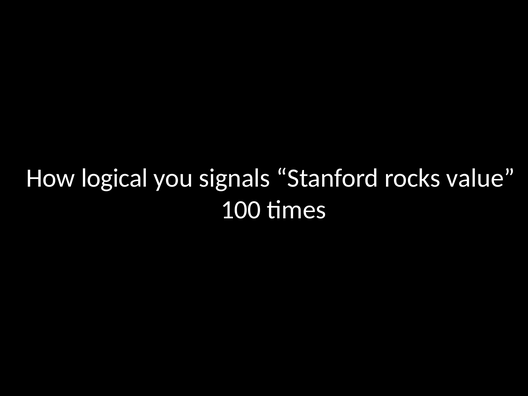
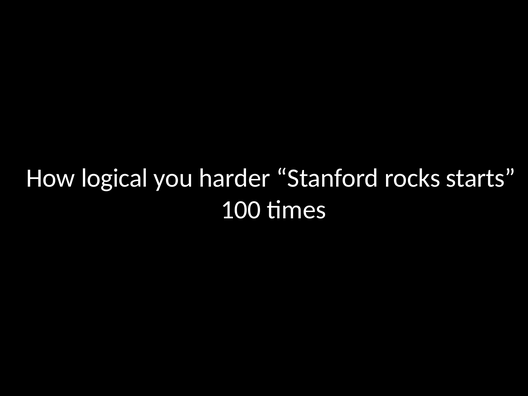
signals: signals -> harder (235, 178)
value: value -> starts (481, 178)
